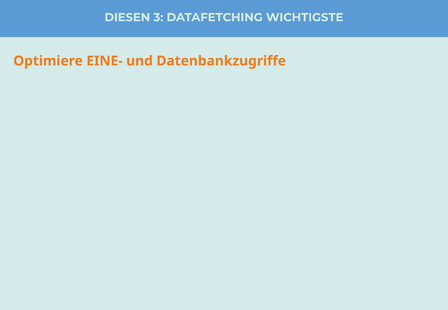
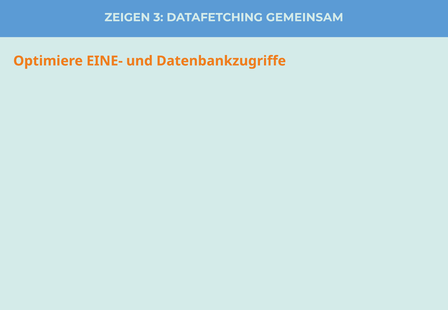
DIESEN: DIESEN -> ZEIGEN (127, 17)
WICHTIGSTE: WICHTIGSTE -> GEMEINSAM (305, 17)
